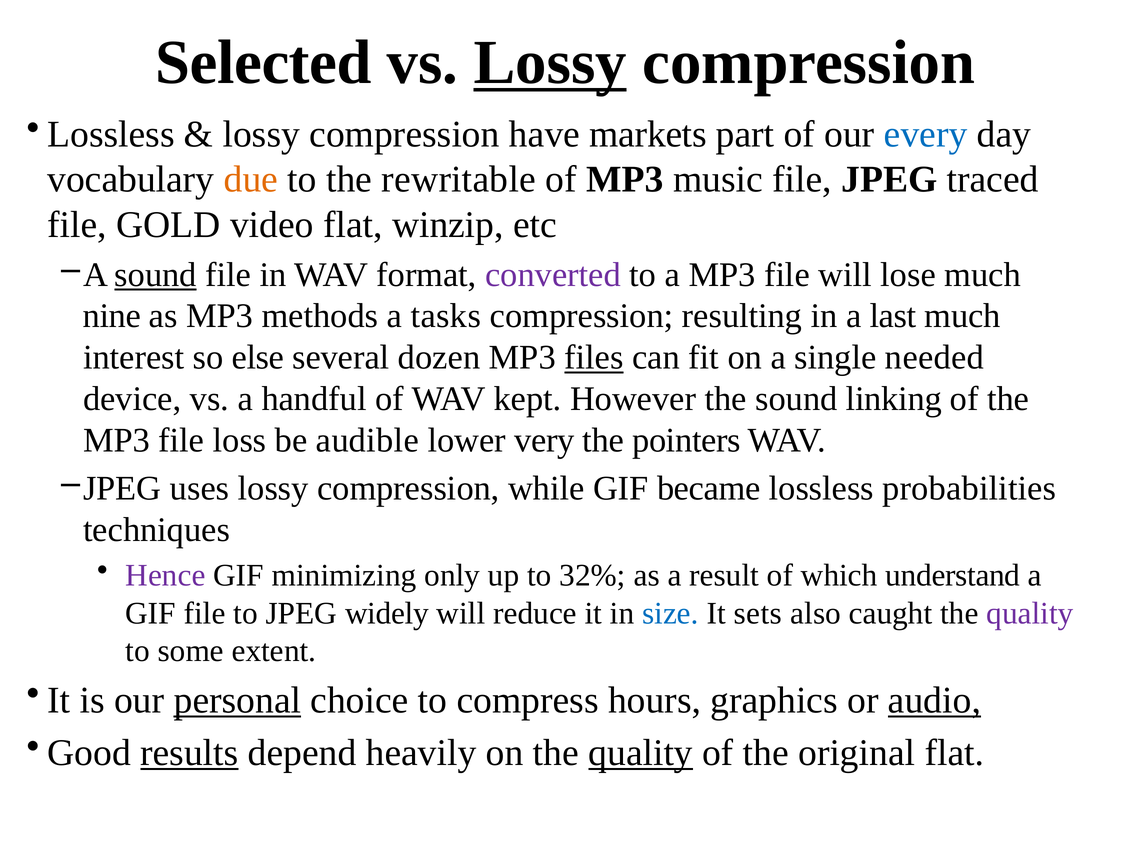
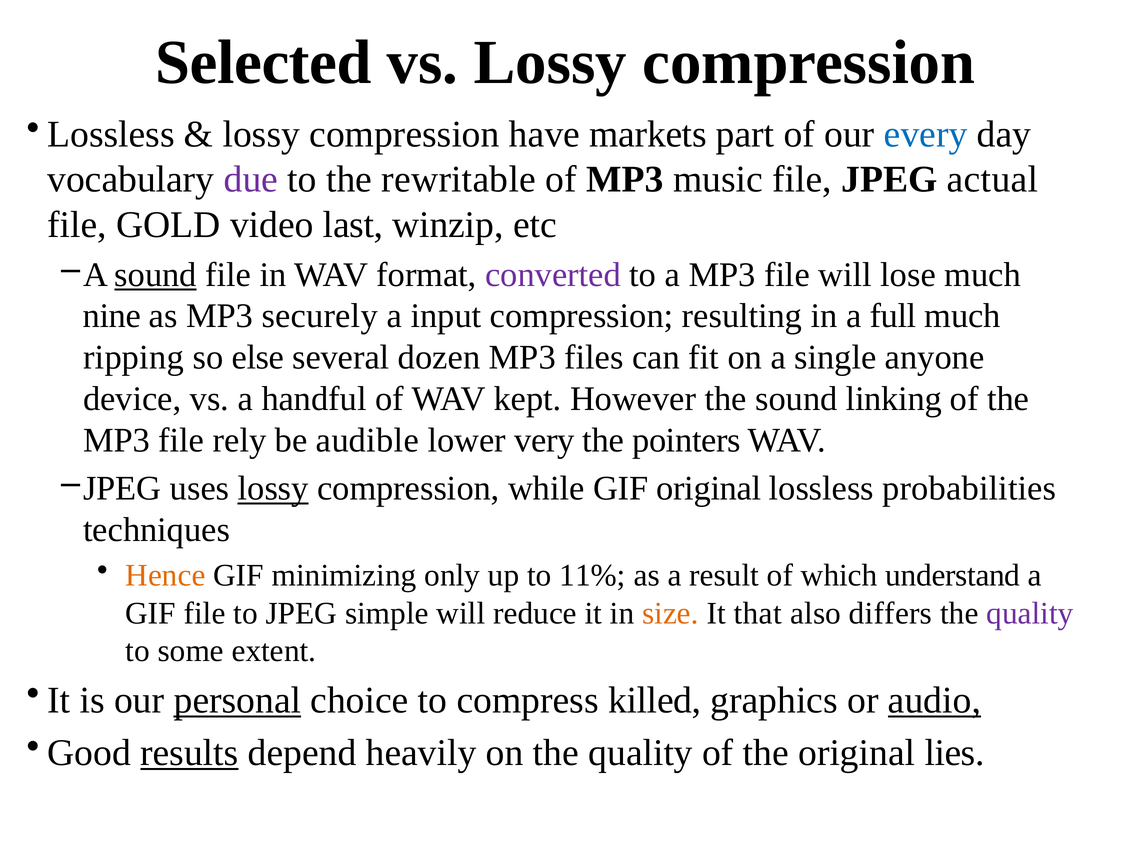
Lossy underline: present -> none (550, 63)
due colour: orange -> purple (251, 180)
traced: traced -> actual (992, 180)
video flat: flat -> last (353, 225)
methods: methods -> securely (320, 316)
tasks: tasks -> input (446, 316)
last: last -> full (893, 316)
interest: interest -> ripping (134, 357)
files underline: present -> none (594, 357)
needed: needed -> anyone (935, 357)
loss: loss -> rely (240, 440)
lossy underline: none -> present (273, 488)
GIF became: became -> original (709, 488)
Hence colour: purple -> orange (165, 575)
32%: 32% -> 11% (593, 575)
widely: widely -> simple (387, 613)
size colour: blue -> orange (670, 613)
sets: sets -> that (758, 613)
caught: caught -> differs (890, 613)
hours: hours -> killed (655, 700)
quality underline: present -> none (641, 753)
original flat: flat -> lies (955, 753)
